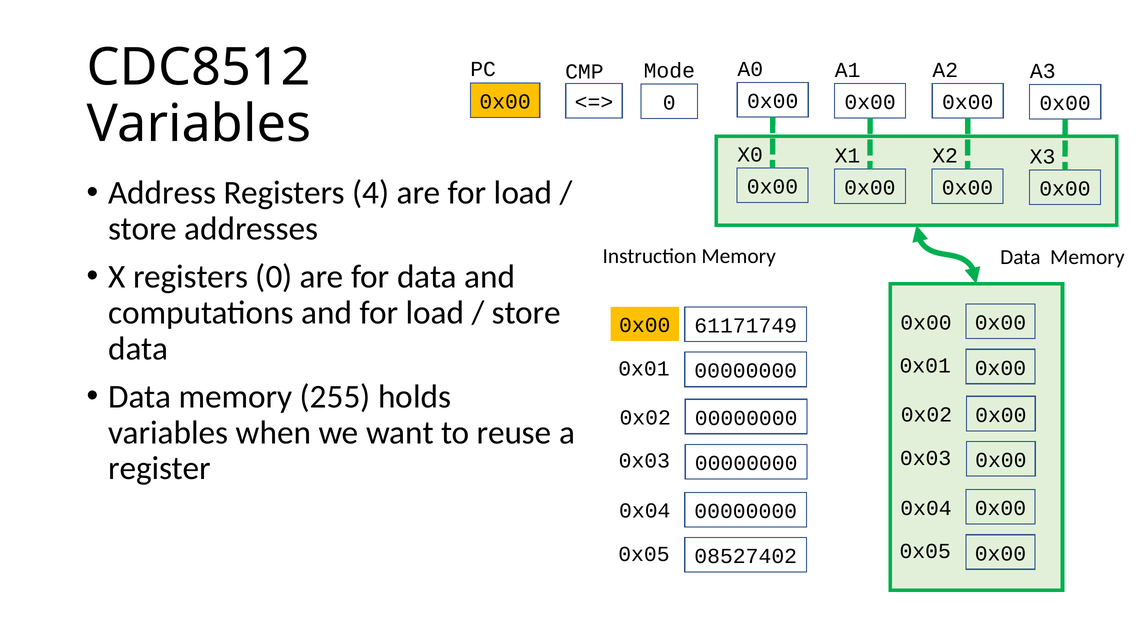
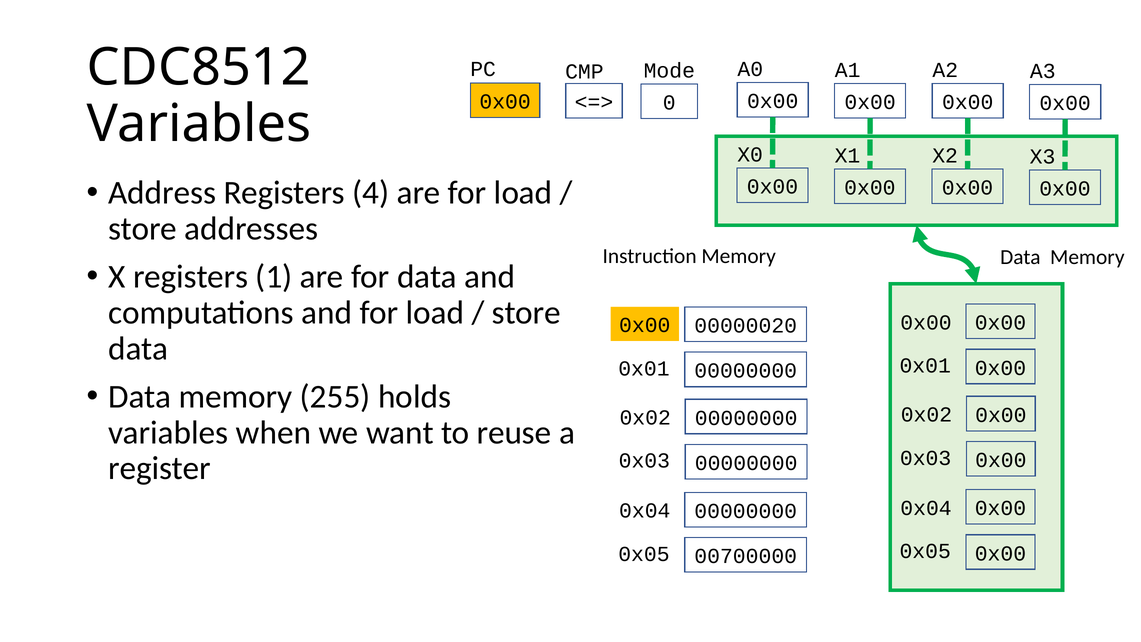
registers 0: 0 -> 1 (274, 277)
61171749: 61171749 -> 00000020 (746, 326)
08527402: 08527402 -> 00700000 (746, 556)
